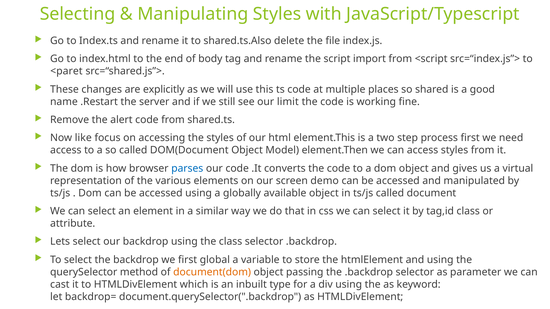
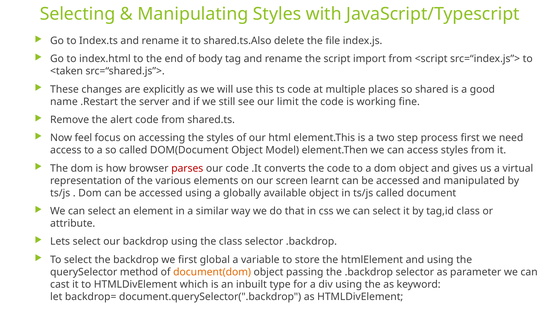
<paret: <paret -> <taken (67, 71)
like: like -> feel (83, 138)
parses colour: blue -> red (187, 169)
demo: demo -> learnt (325, 181)
